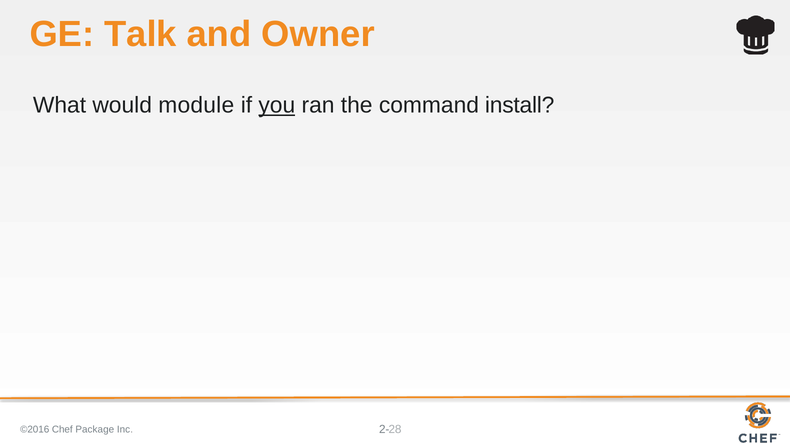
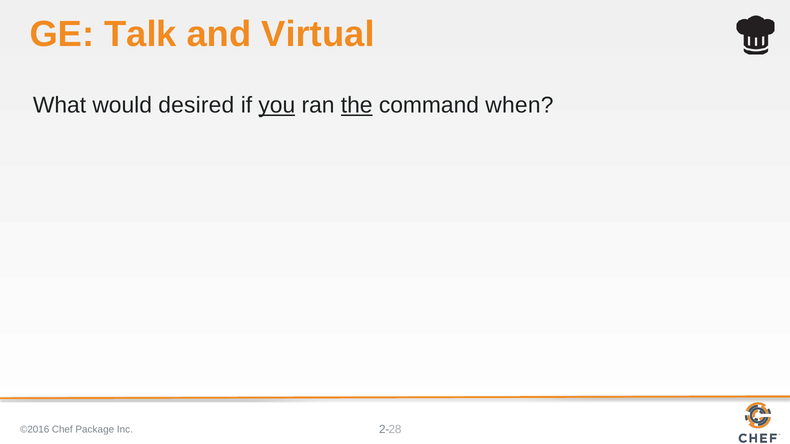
Owner: Owner -> Virtual (318, 34)
module: module -> desired (196, 106)
the underline: none -> present (357, 106)
install: install -> when (519, 106)
